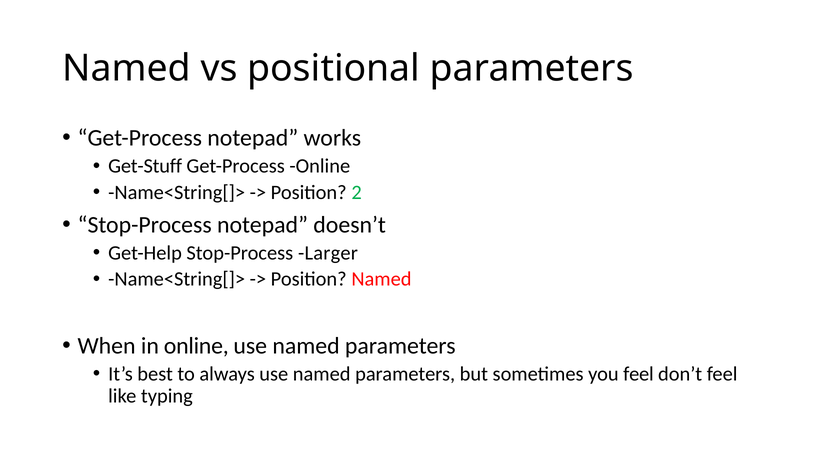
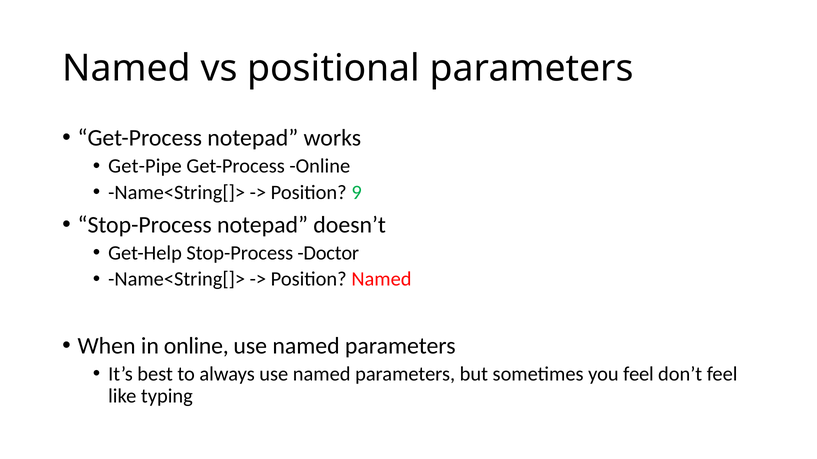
Get-Stuff: Get-Stuff -> Get-Pipe (145, 166)
2: 2 -> 9 (357, 193)
Larger: Larger -> Doctor (328, 253)
